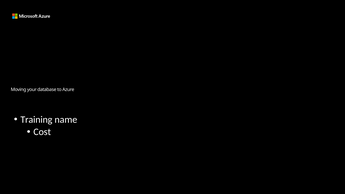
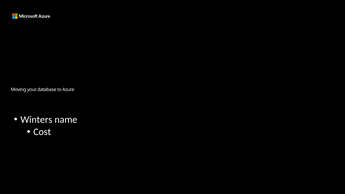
Training: Training -> Winters (36, 120)
